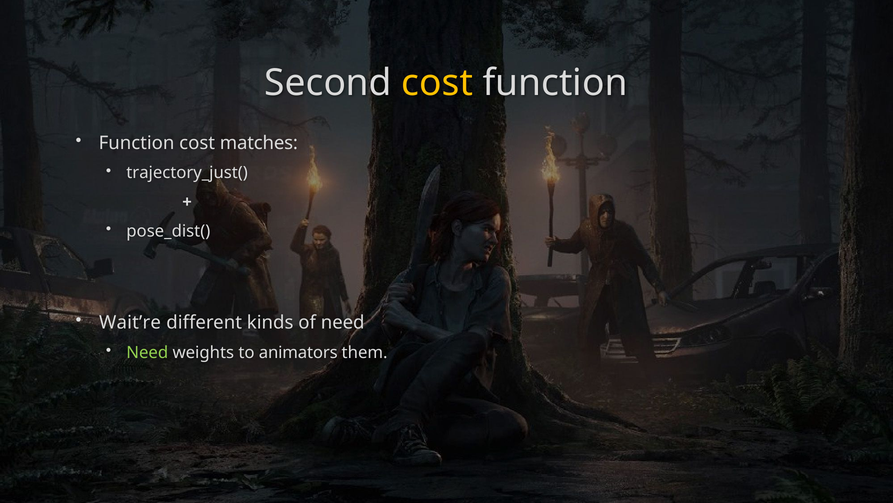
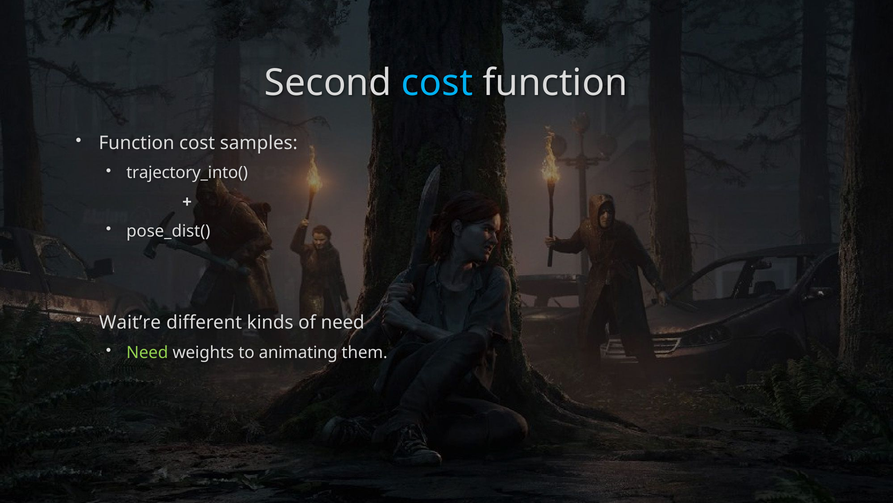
cost colour: yellow -> light blue (437, 83)
matches: matches -> samples (259, 143)
trajectory_just(: trajectory_just( -> trajectory_into( (187, 173)
animators: animators -> animating (298, 352)
